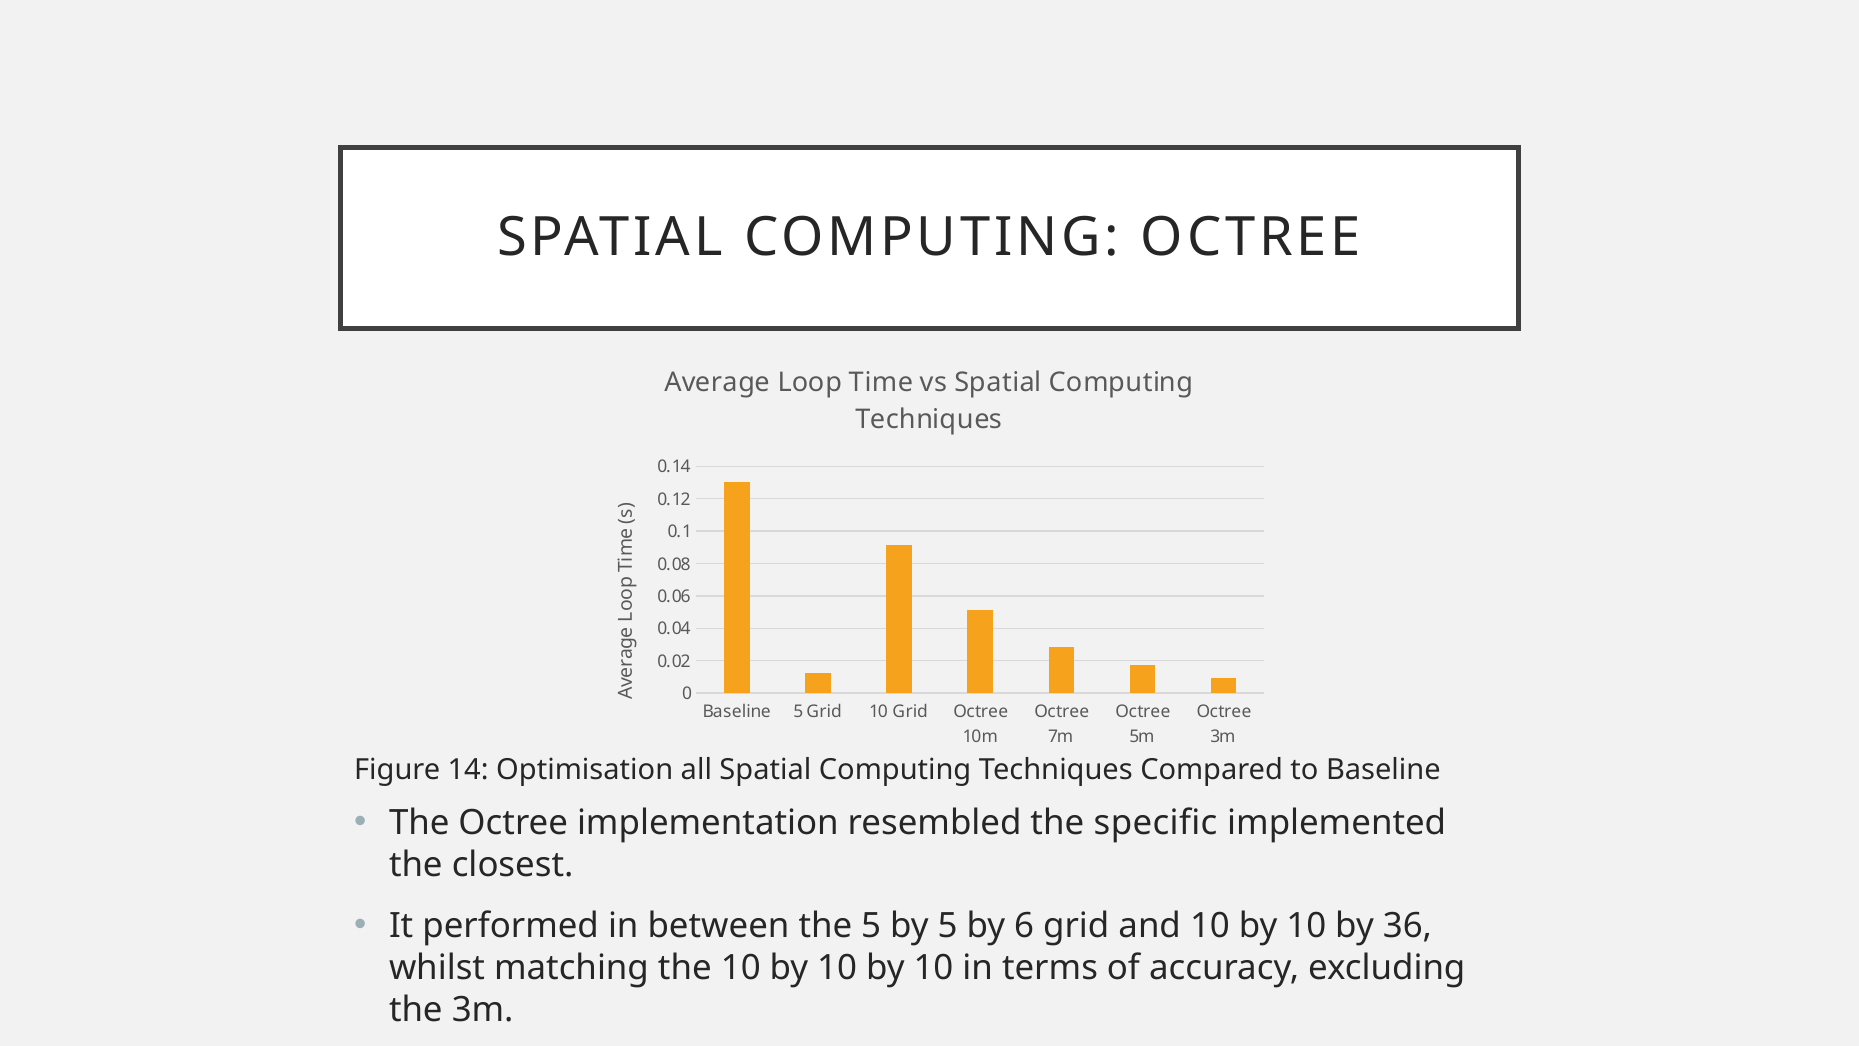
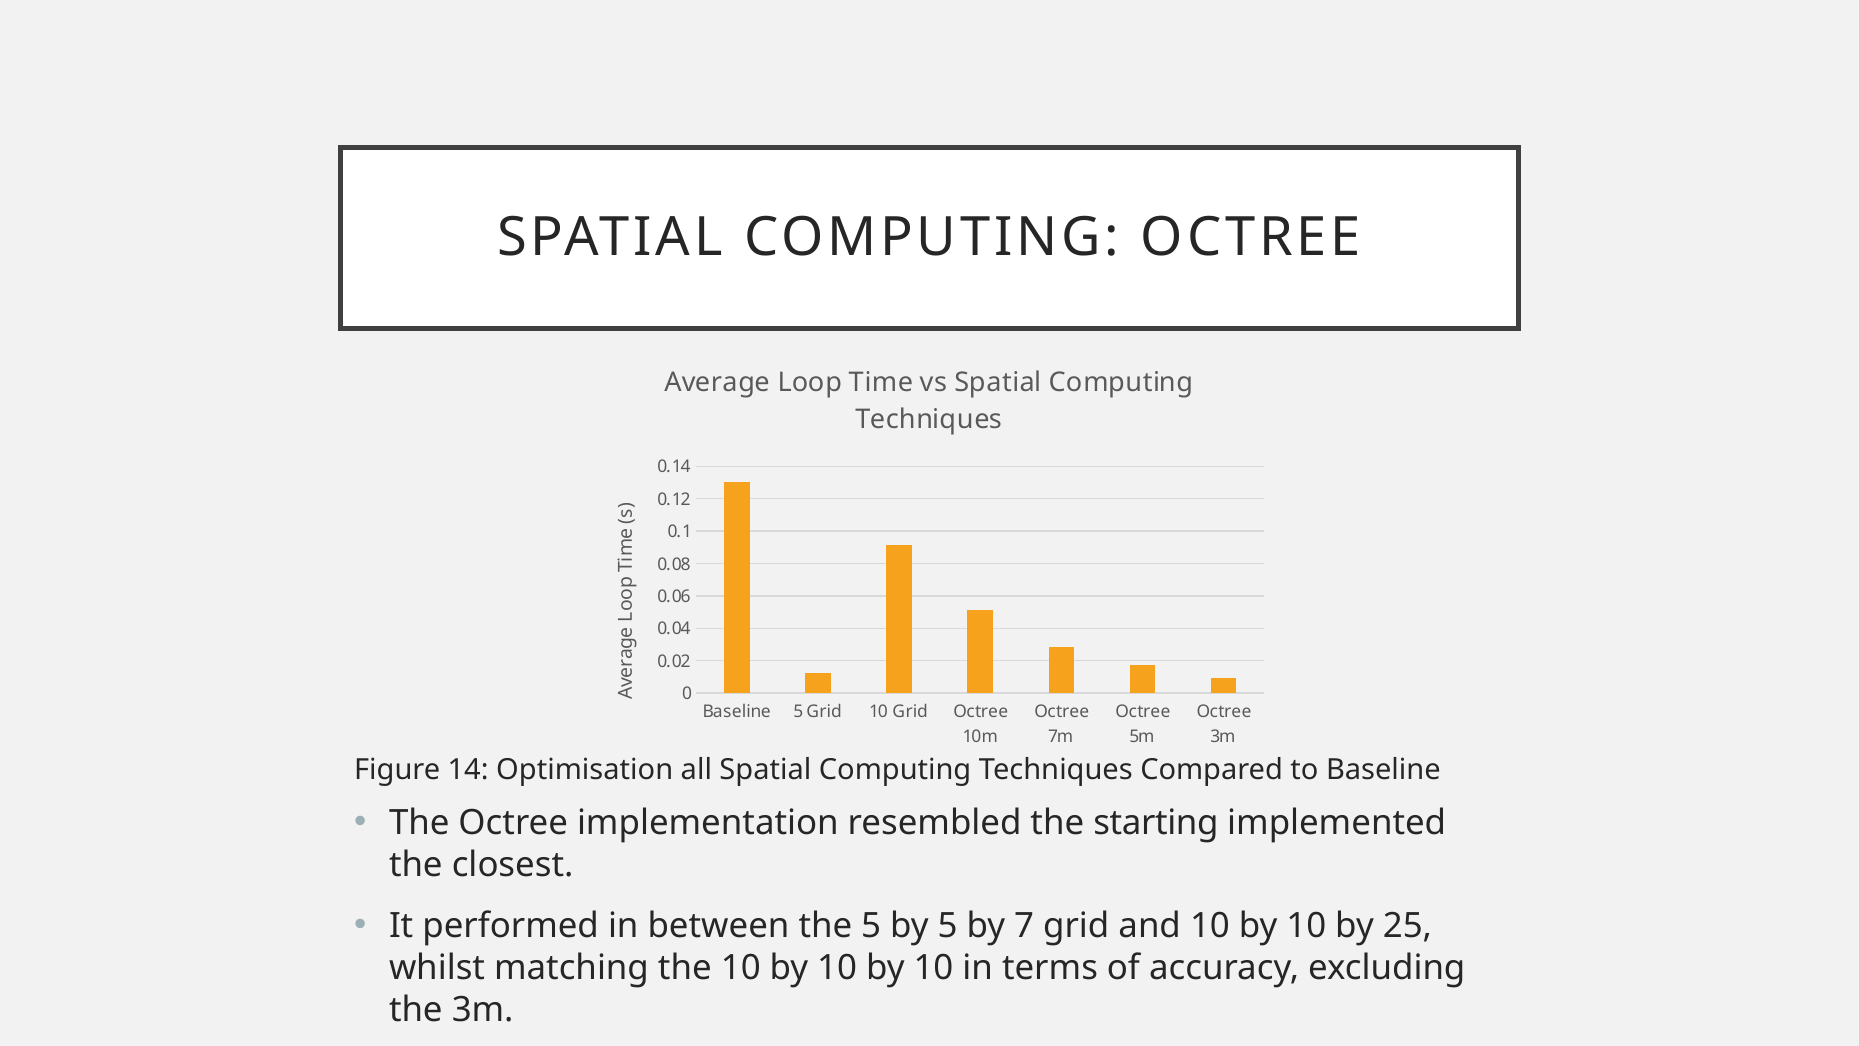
specific: specific -> starting (1156, 823)
6: 6 -> 7 (1024, 926)
36: 36 -> 25 (1407, 926)
